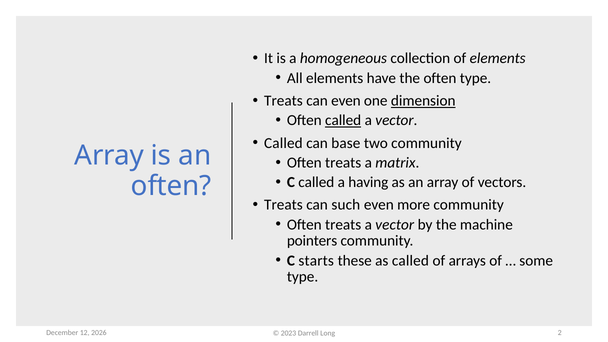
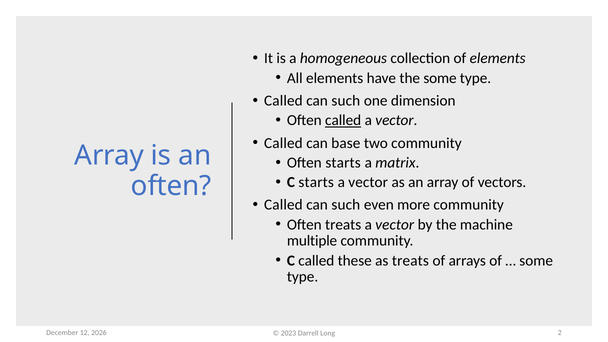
the often: often -> some (440, 78)
Treats: Treats -> Called (283, 101)
even: even -> such (346, 101)
dimension underline: present -> none (423, 101)
treats: treats -> starts (343, 163)
C called: called -> starts (316, 182)
having: having -> vector (368, 182)
Treats: Treats -> Called (283, 205)
pointers: pointers -> multiple (312, 241)
C starts: starts -> called (316, 261)
as called: called -> treats (410, 261)
